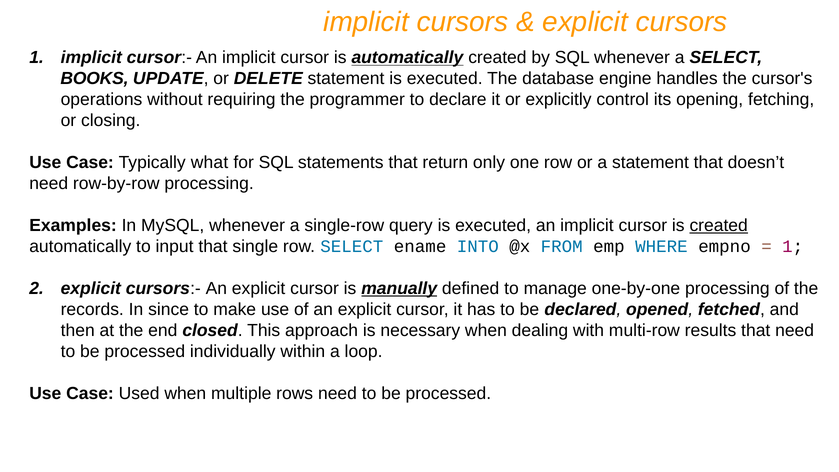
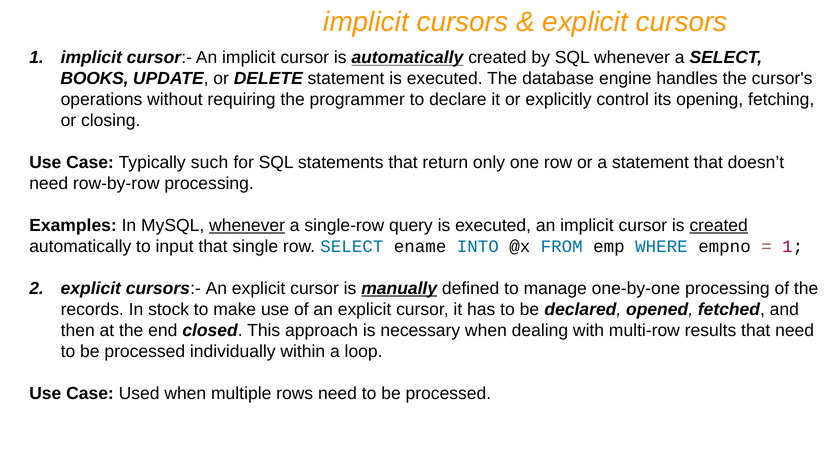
what: what -> such (210, 162)
whenever underline: none -> present (247, 225)
since: since -> stock (169, 309)
